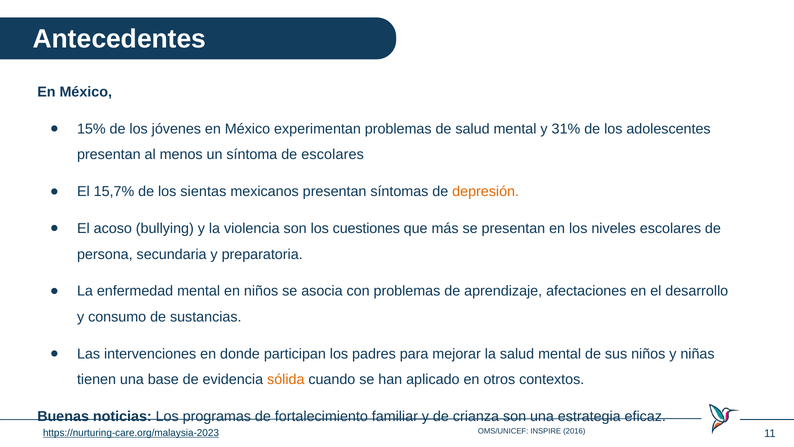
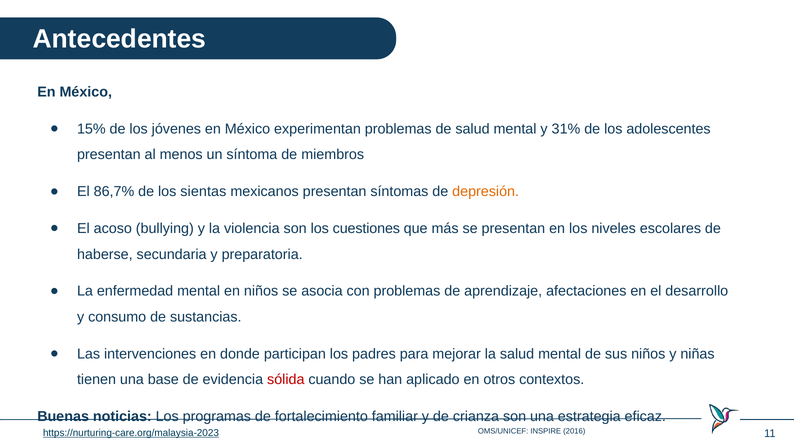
de escolares: escolares -> miembros (333, 155)
15,7%: 15,7% -> 86,7% (114, 191)
persona: persona -> haberse (105, 254)
sólida colour: orange -> red (286, 379)
